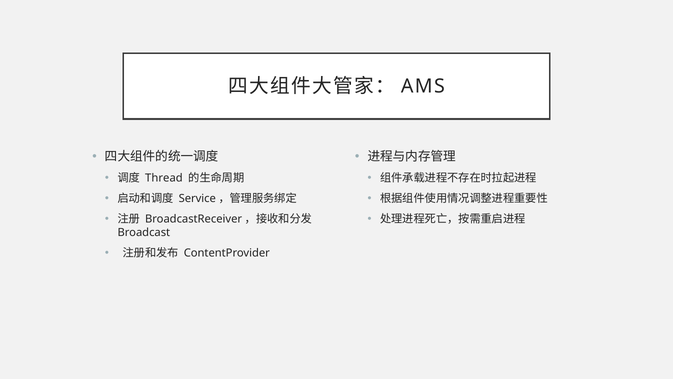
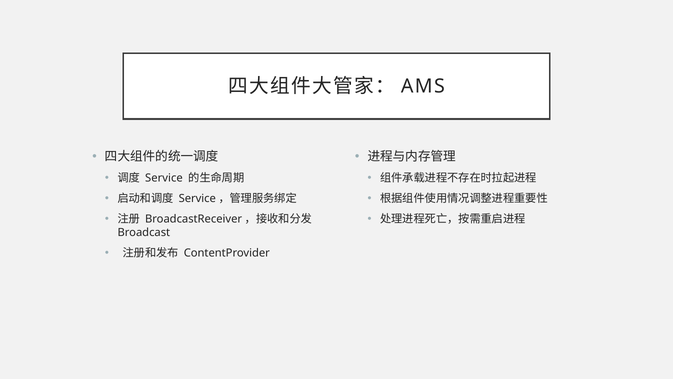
Thread: Thread -> Service (164, 178)
